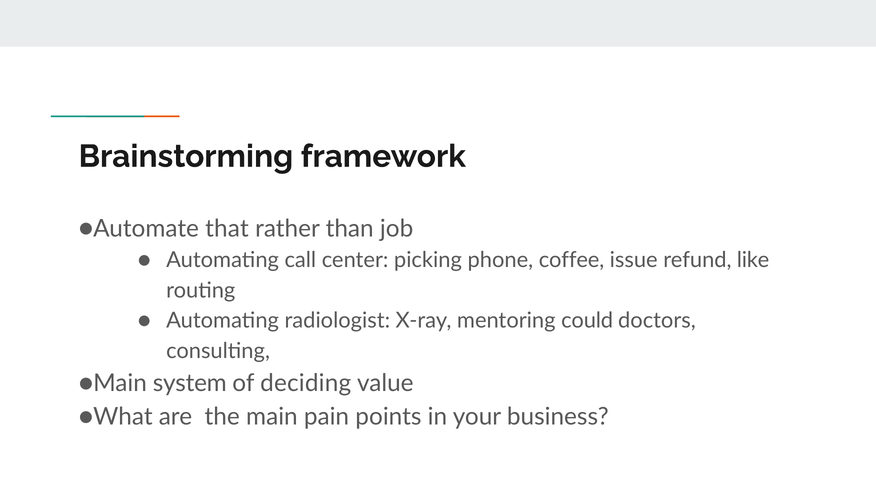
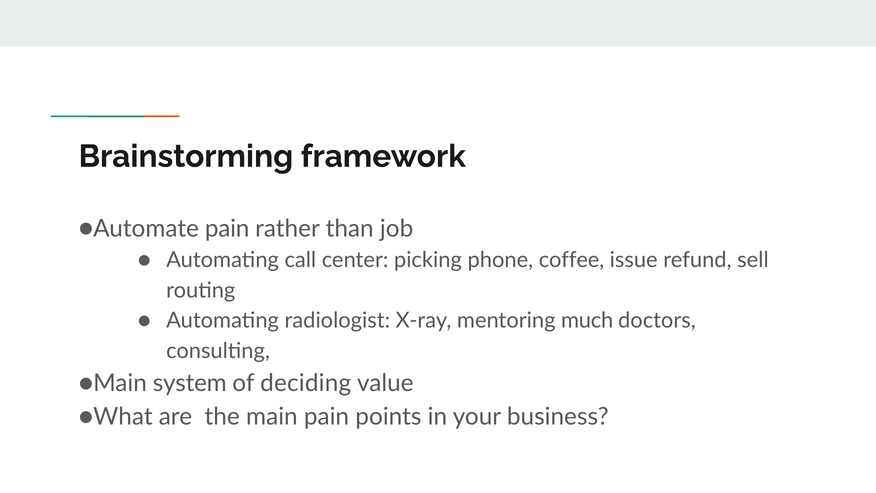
that: that -> pain (227, 229)
like: like -> sell (753, 260)
could: could -> much (587, 321)
